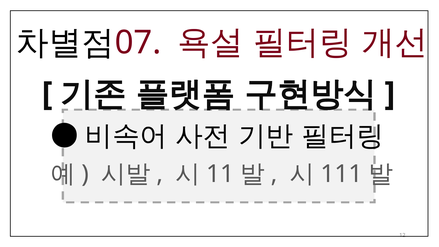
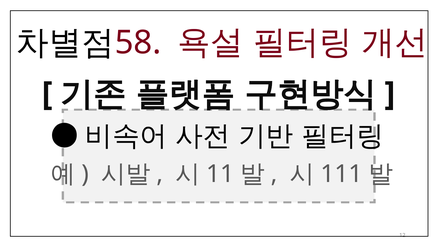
07: 07 -> 58 (138, 43)
